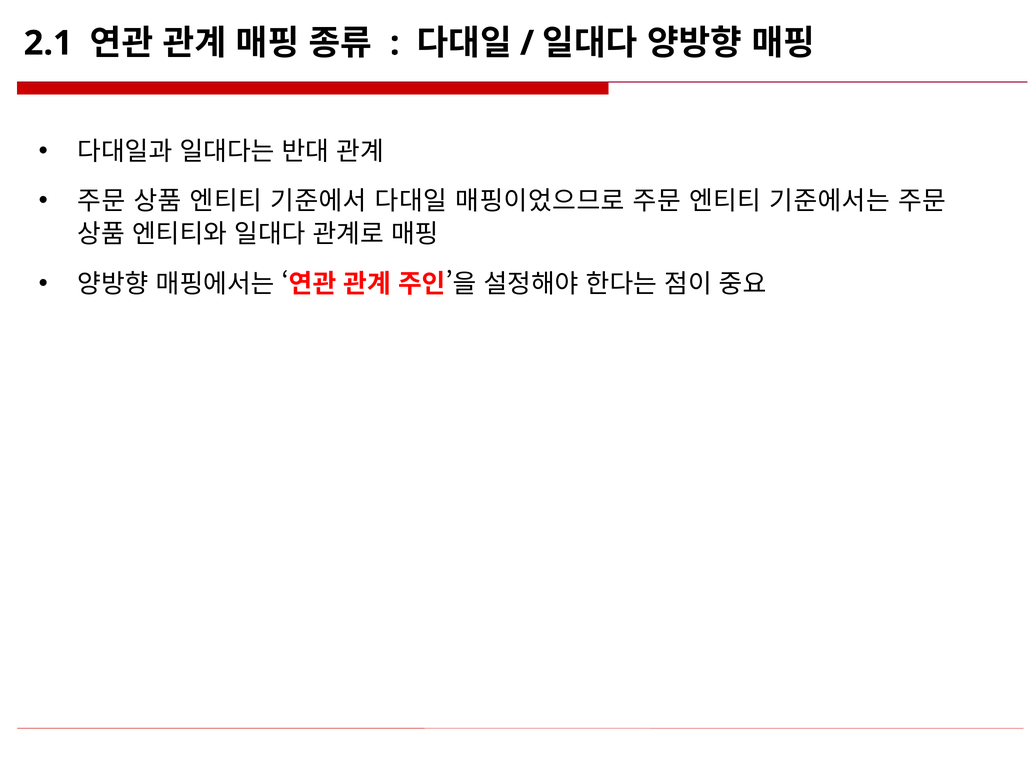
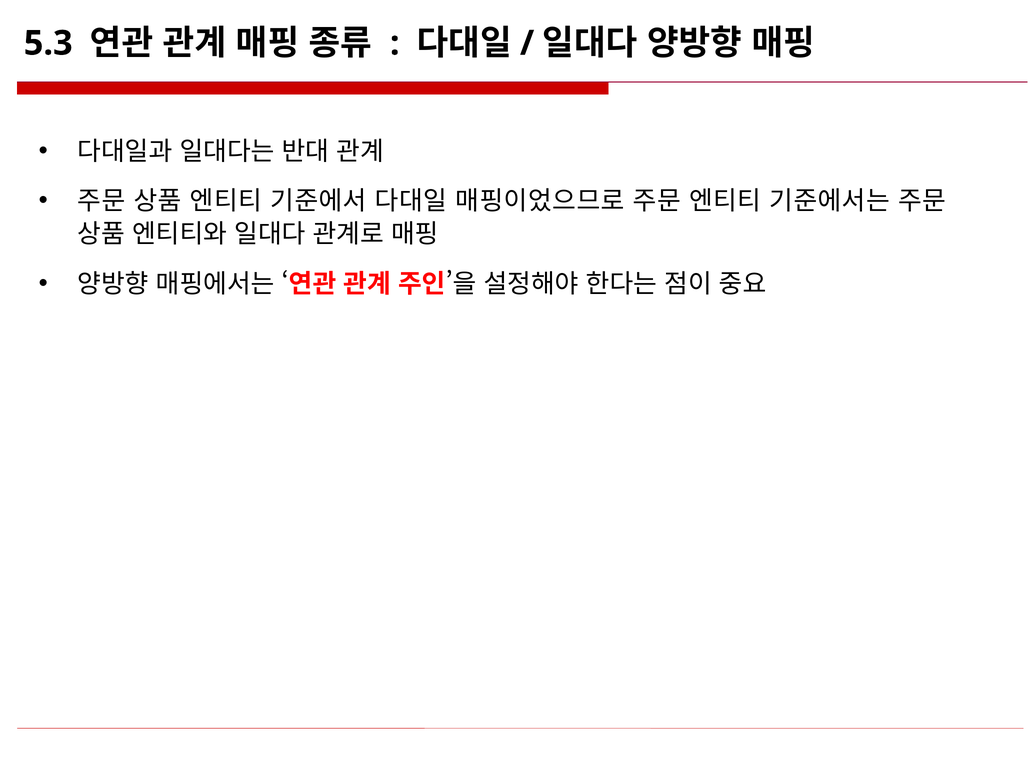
2.1: 2.1 -> 5.3 (48, 43)
